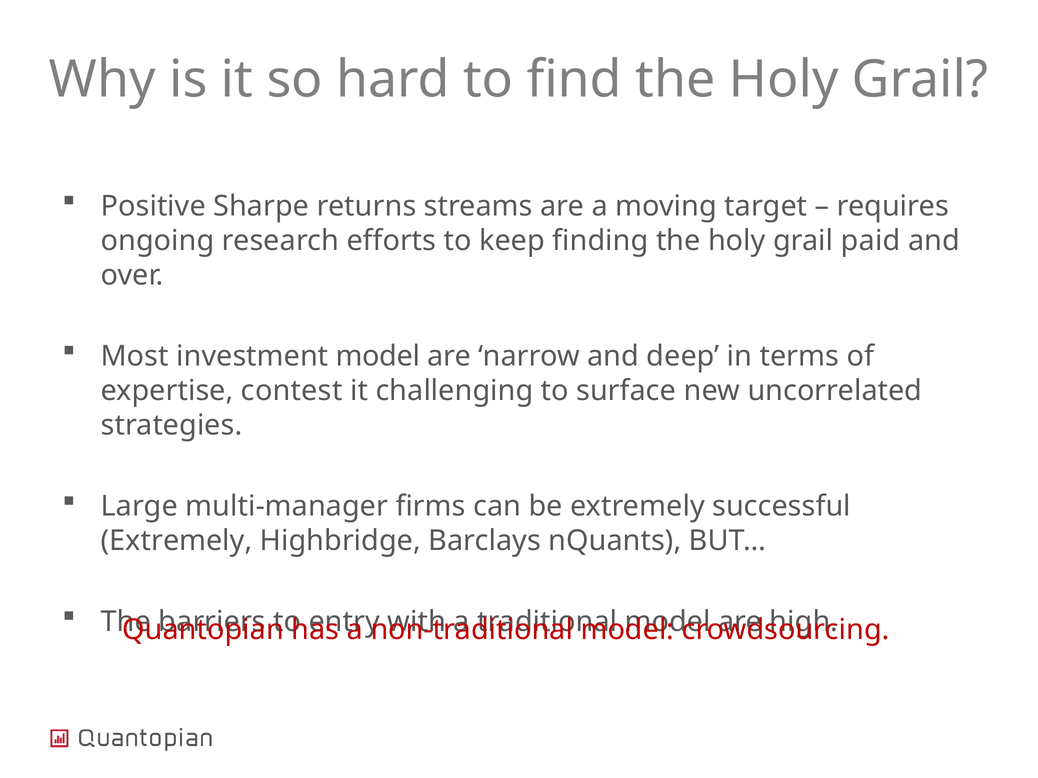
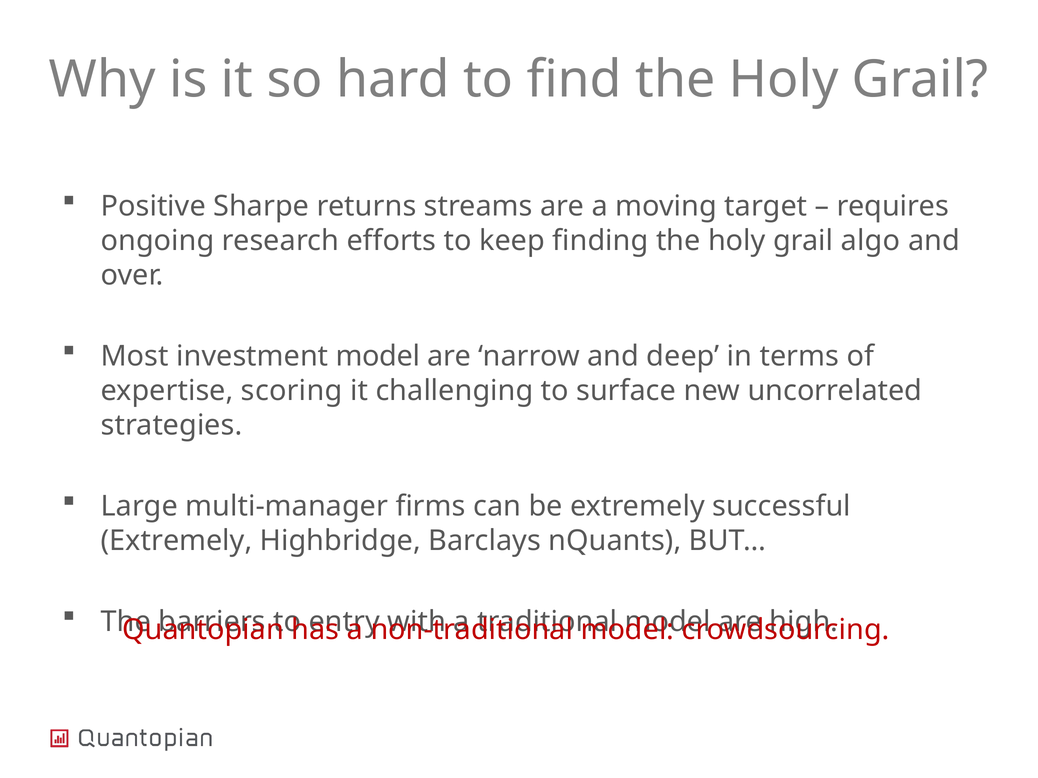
paid: paid -> algo (871, 241)
contest: contest -> scoring (292, 391)
